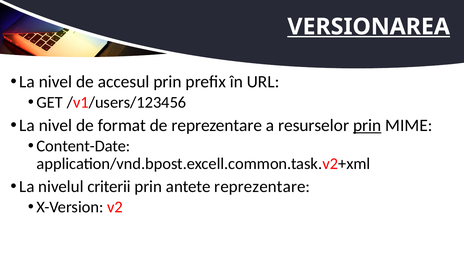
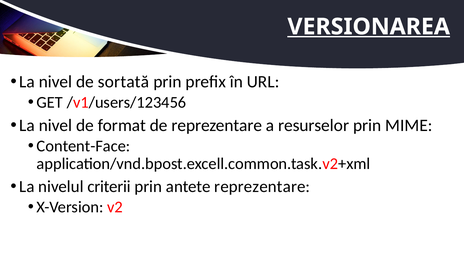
accesul: accesul -> sortată (124, 82)
prin underline: present -> none (367, 125)
Content-Date: Content-Date -> Content-Face (83, 146)
